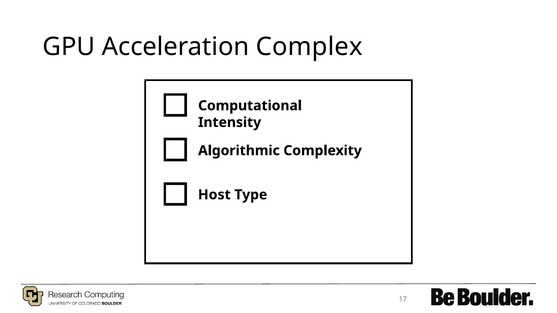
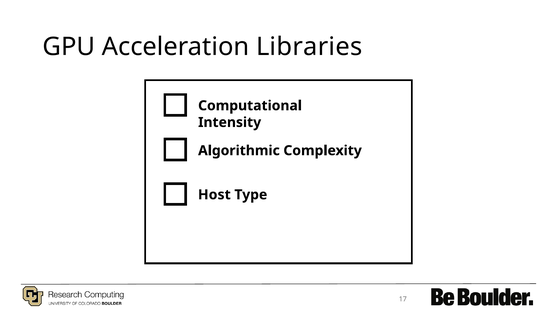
Complex: Complex -> Libraries (309, 47)
